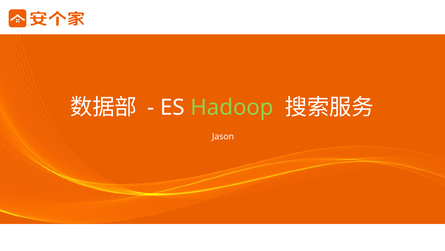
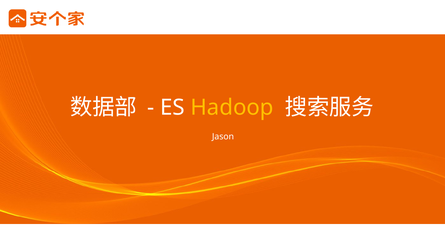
Hadoop colour: light green -> yellow (232, 107)
